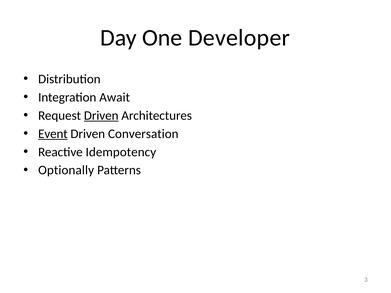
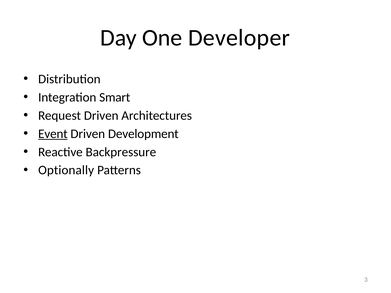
Await: Await -> Smart (115, 97)
Driven underline: present -> none (101, 116)
Conversation: Conversation -> Development (143, 134)
Idempotency: Idempotency -> Backpressure (121, 152)
